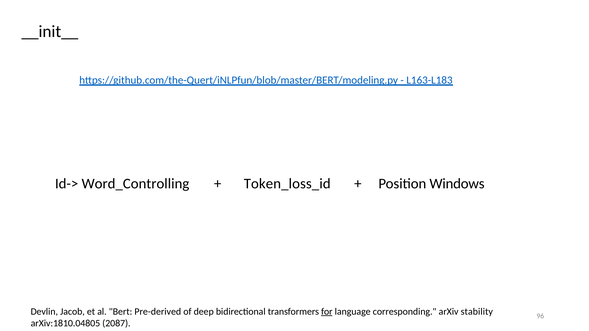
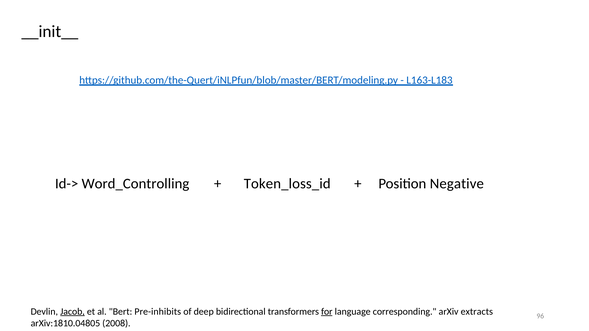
Windows: Windows -> Negative (457, 184)
Jacob underline: none -> present (72, 312)
Pre-derived: Pre-derived -> Pre-inhibits (158, 312)
stability: stability -> extracts (477, 312)
2087: 2087 -> 2008 (116, 324)
